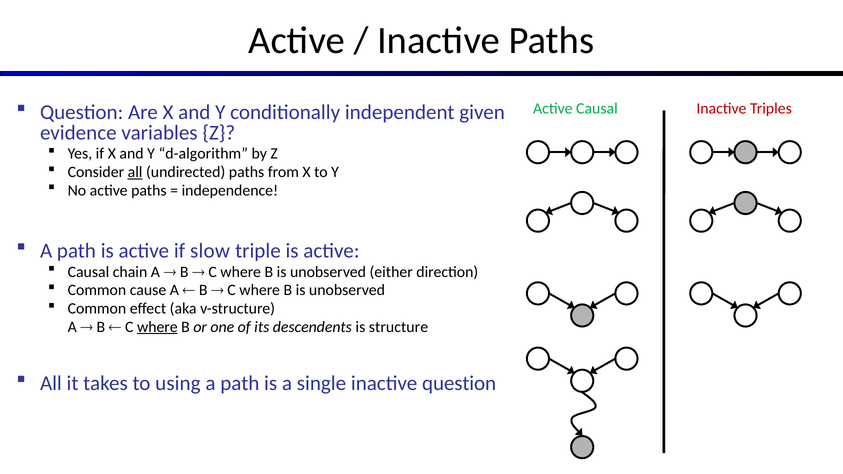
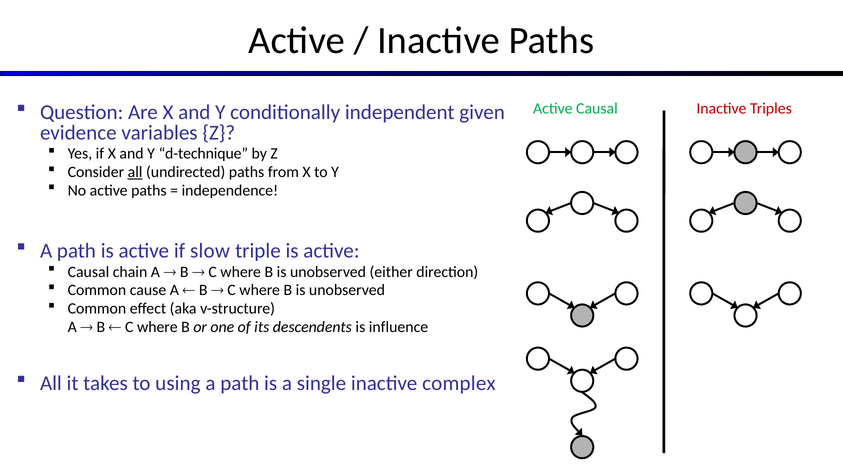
d-algorithm: d-algorithm -> d-technique (203, 154)
where underline: present -> none (157, 327)
structure: structure -> influence (398, 327)
inactive question: question -> complex (459, 383)
